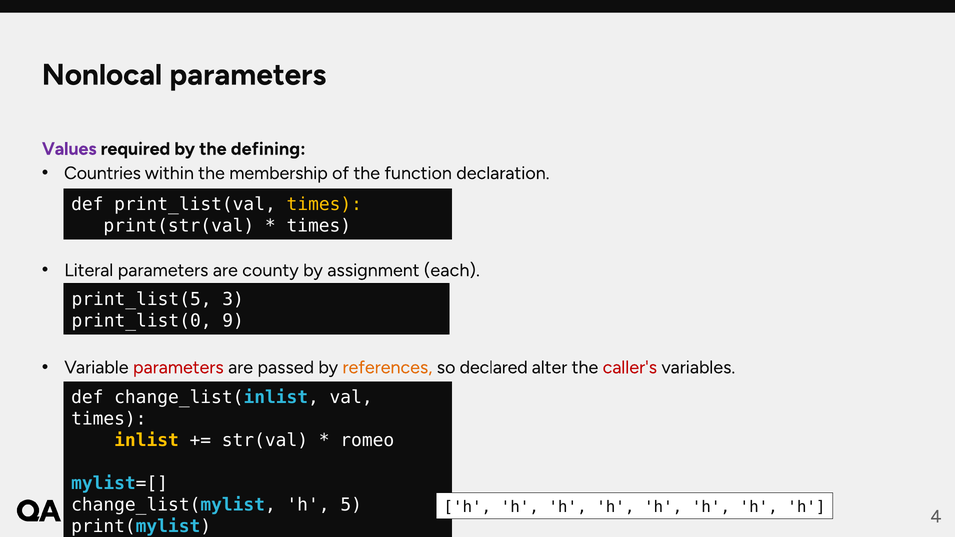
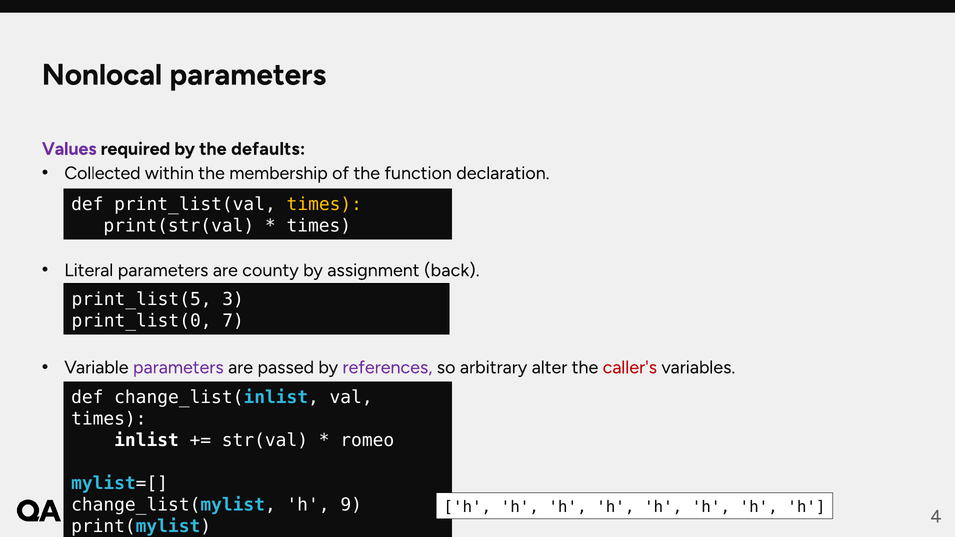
defining: defining -> defaults (268, 149)
Countries: Countries -> Collected (102, 173)
each: each -> back (452, 270)
9: 9 -> 7 (233, 321)
parameters colour: red -> purple (178, 367)
references colour: orange -> purple (387, 367)
declared: declared -> arbitrary (494, 367)
inlist colour: yellow -> white (147, 441)
5: 5 -> 9 (351, 505)
